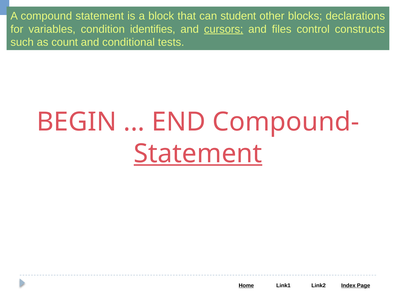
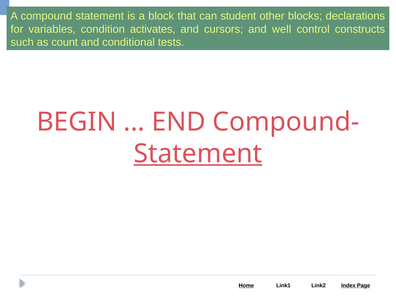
identifies: identifies -> activates (153, 29)
cursors underline: present -> none (224, 29)
files: files -> well (282, 29)
